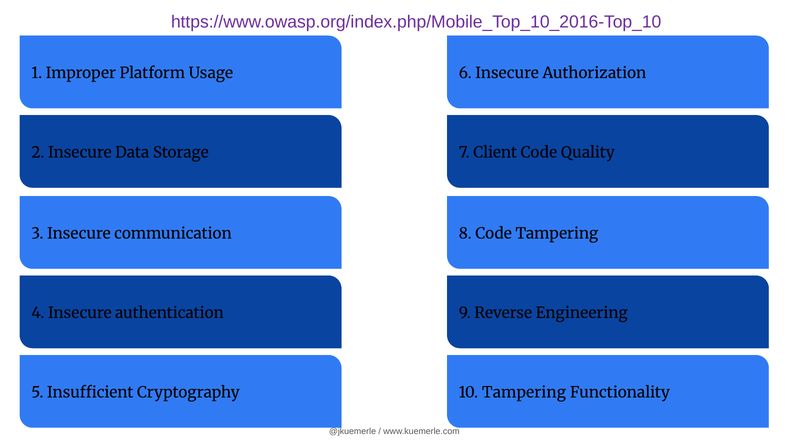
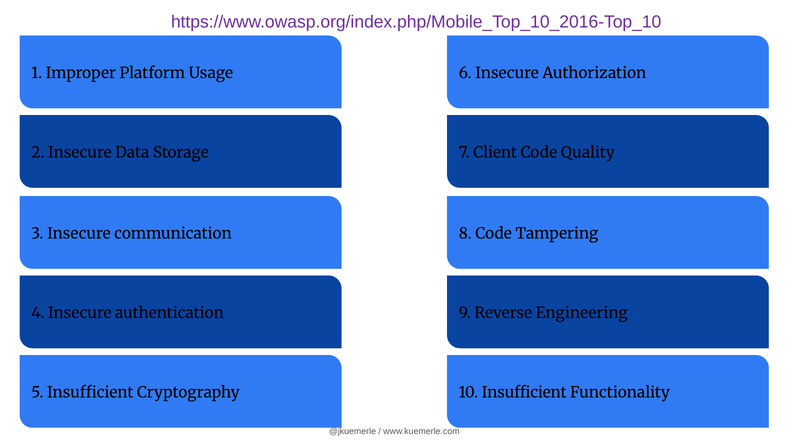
10 Tampering: Tampering -> Insufficient (524, 392)
